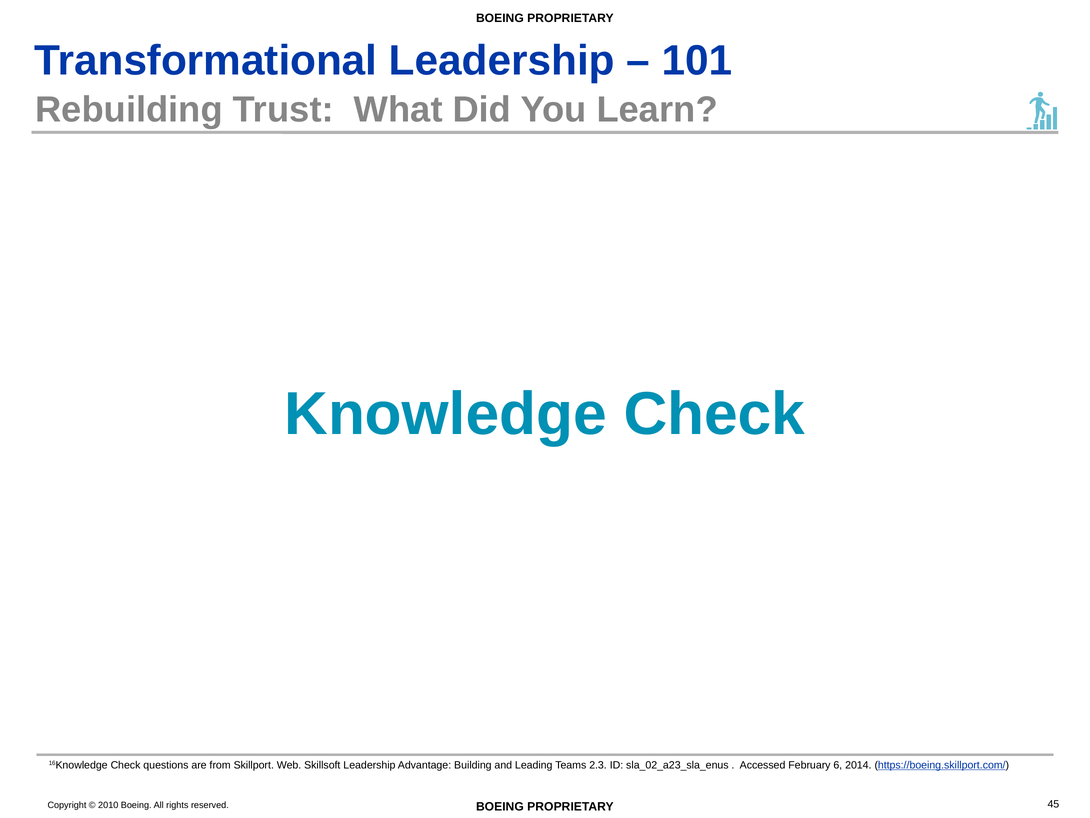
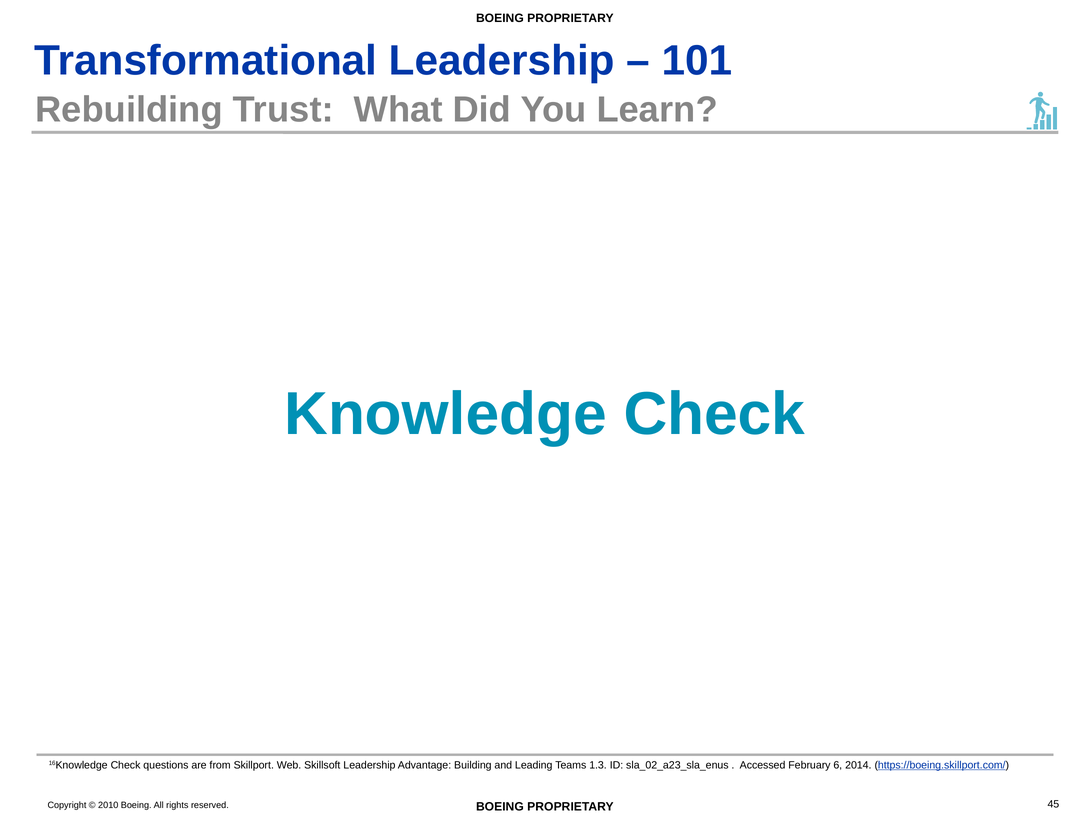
2.3: 2.3 -> 1.3 (598, 765)
